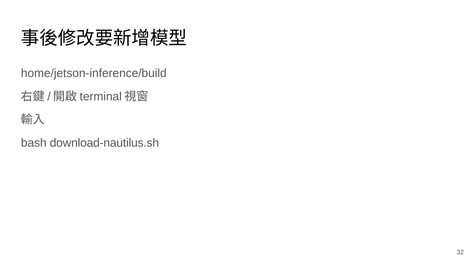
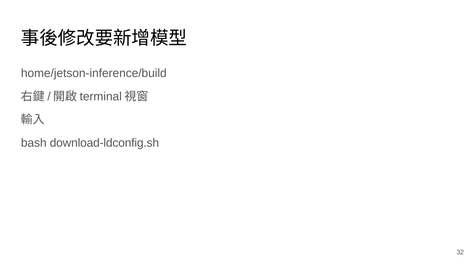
download-nautilus.sh: download-nautilus.sh -> download-ldconfig.sh (104, 143)
